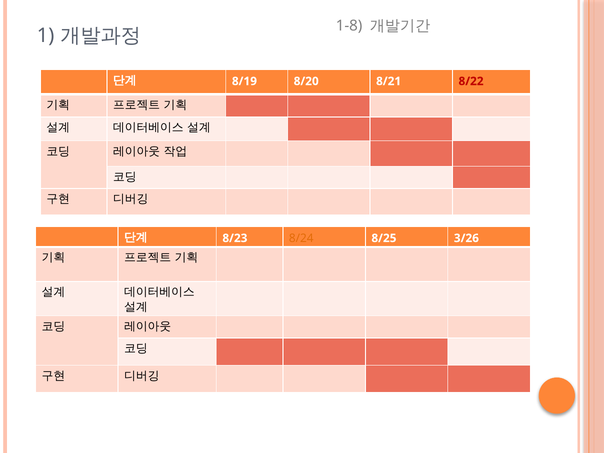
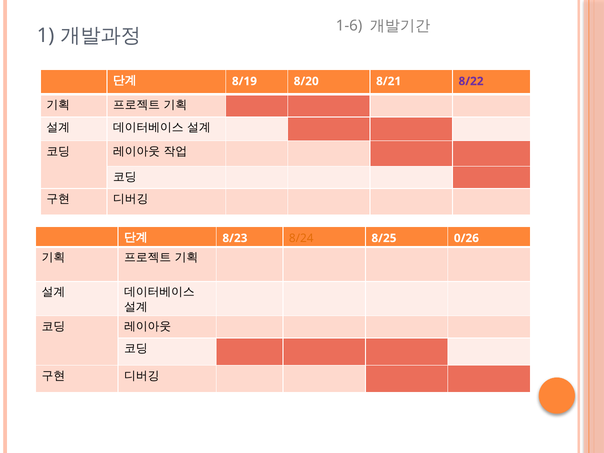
1-8: 1-8 -> 1-6 (349, 26)
8/22 colour: red -> purple (471, 81)
3/26: 3/26 -> 0/26 (466, 238)
